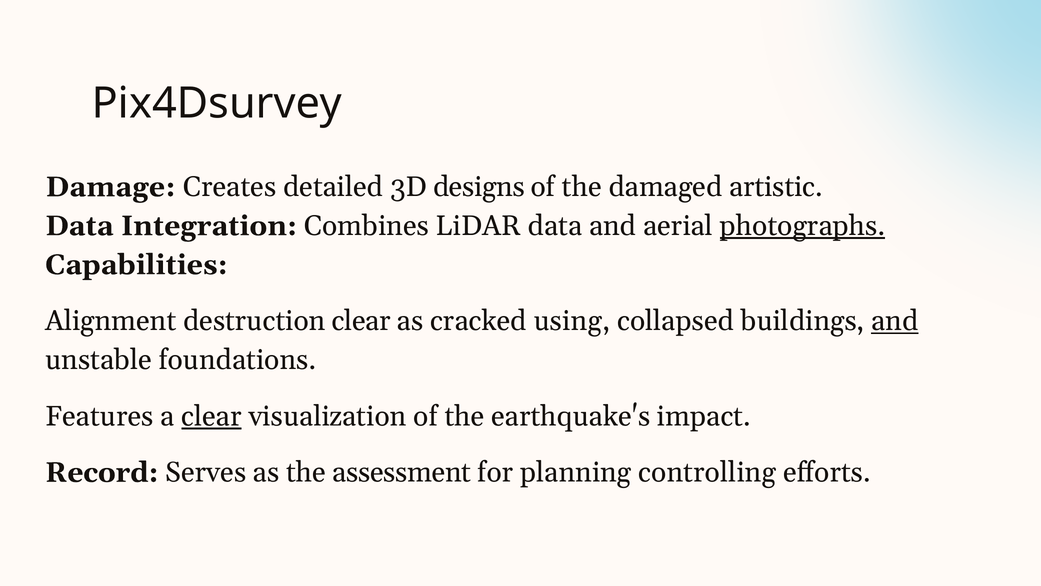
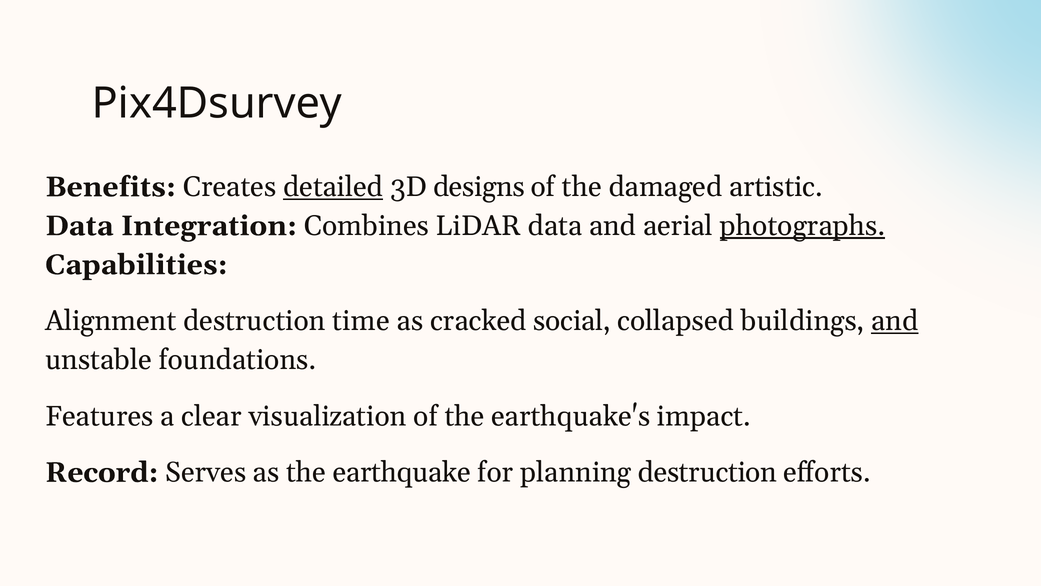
Damage: Damage -> Benefits (111, 187)
detailed underline: none -> present (333, 187)
destruction clear: clear -> time (361, 321)
using: using -> social (572, 321)
clear underline: present -> none (211, 416)
assessment: assessment -> earthquake (402, 472)
planning controlling: controlling -> destruction (707, 472)
